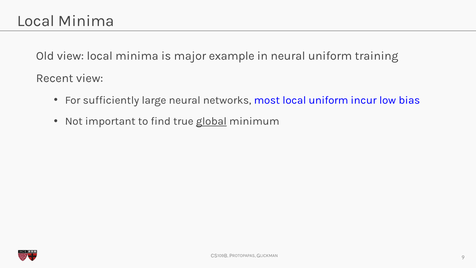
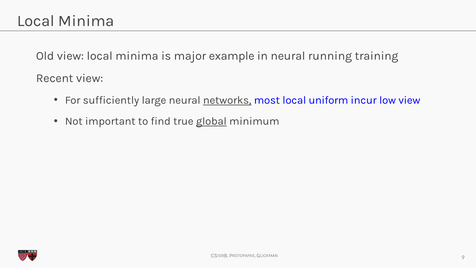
neural uniform: uniform -> running (330, 56)
networks underline: none -> present (227, 100)
low bias: bias -> view (409, 100)
